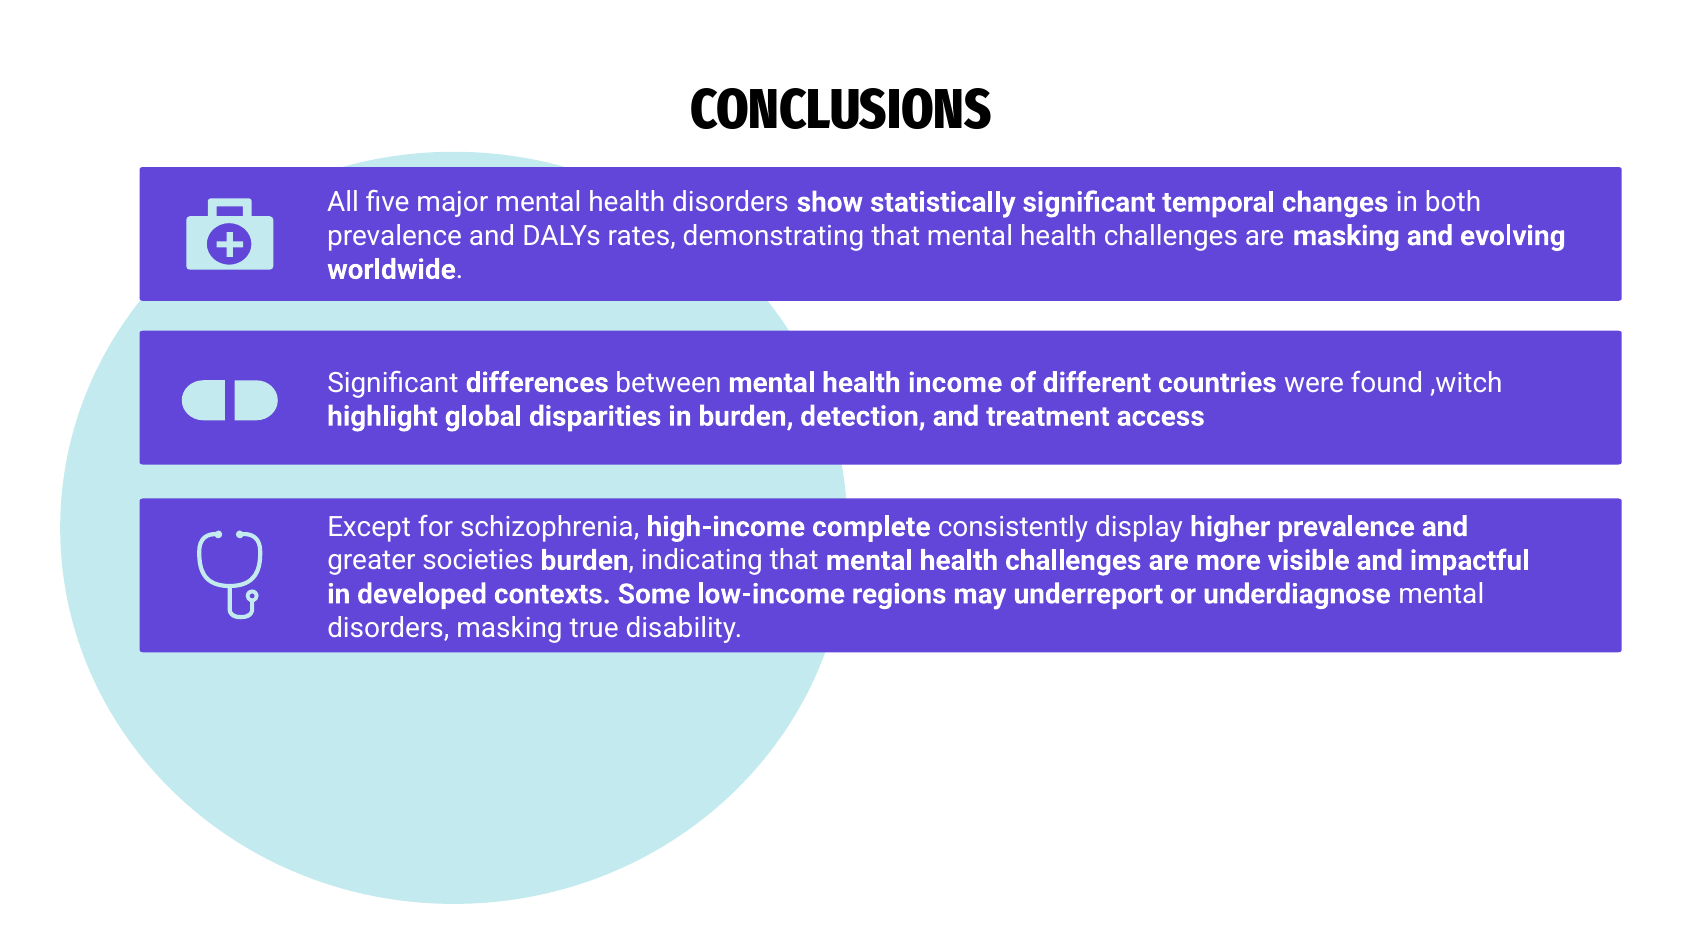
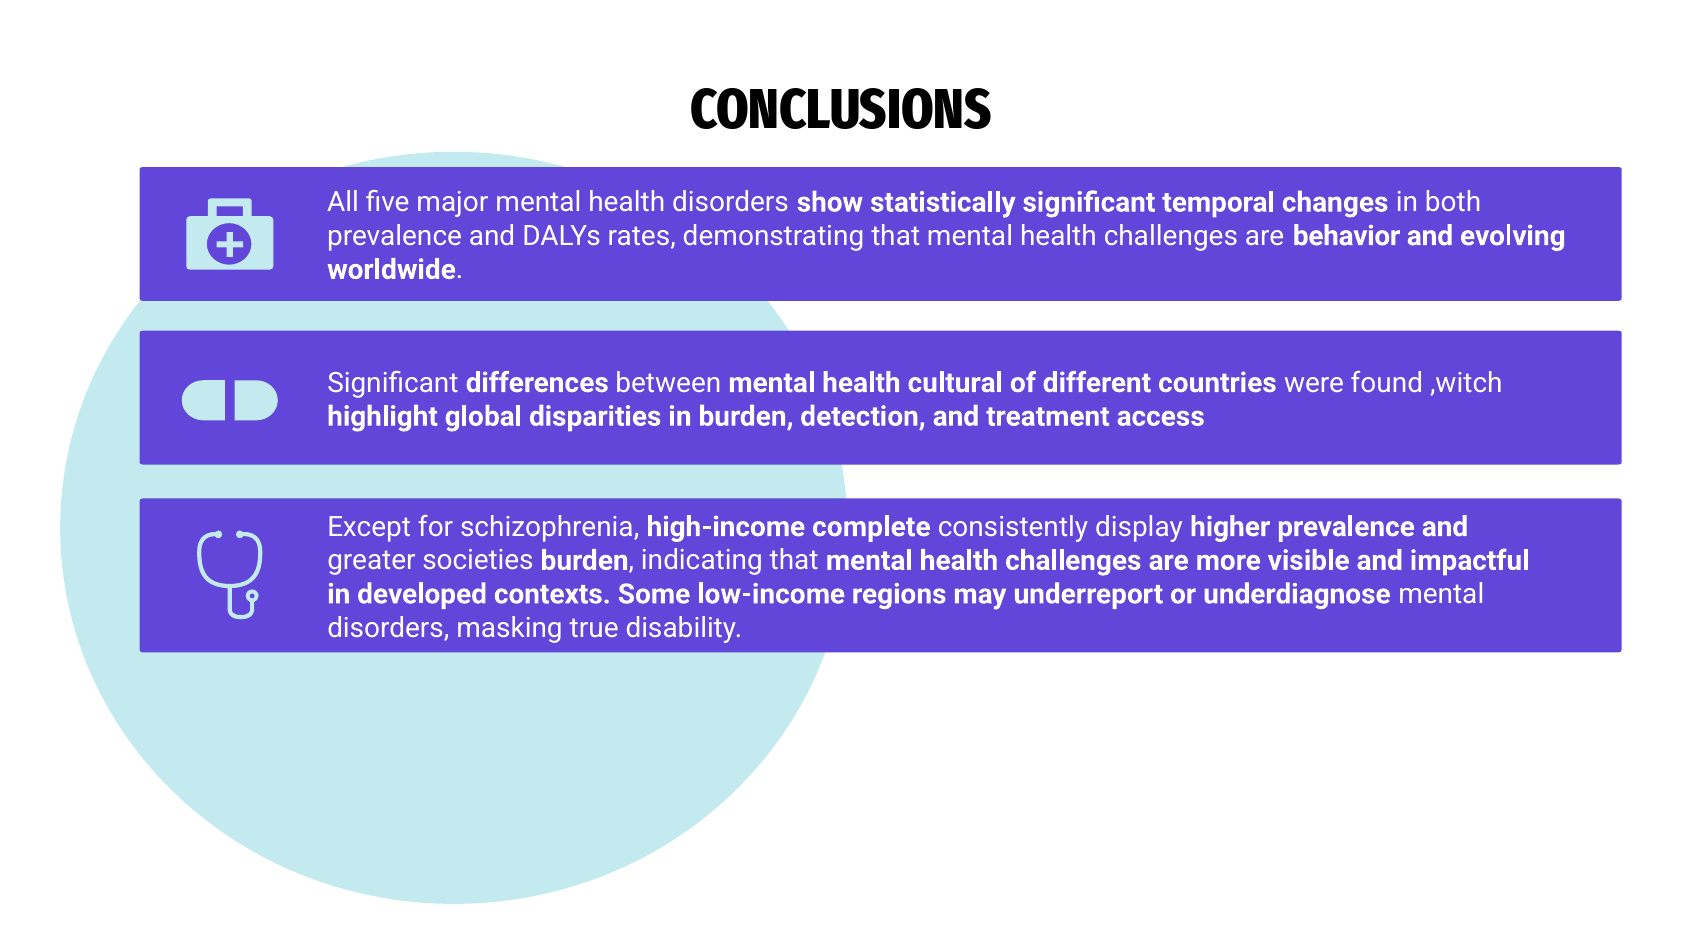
are masking: masking -> behavior (1347, 236)
income: income -> cultural (955, 383)
